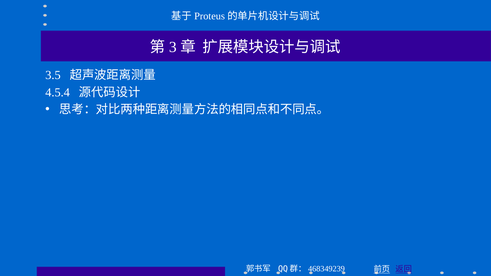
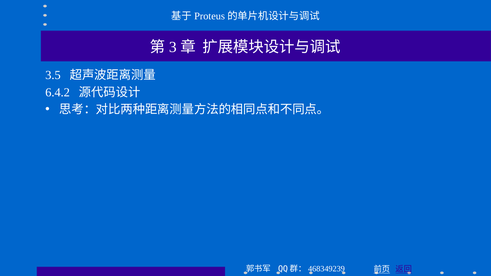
4.5.4: 4.5.4 -> 6.4.2 (58, 93)
